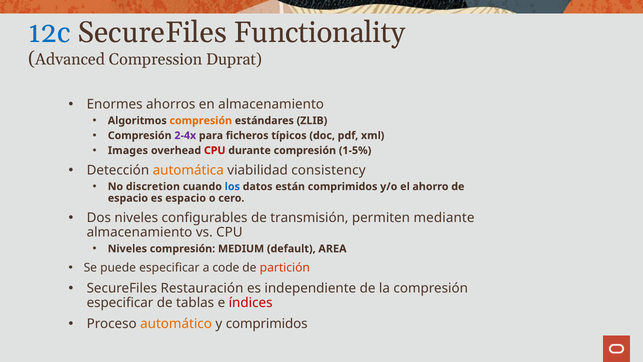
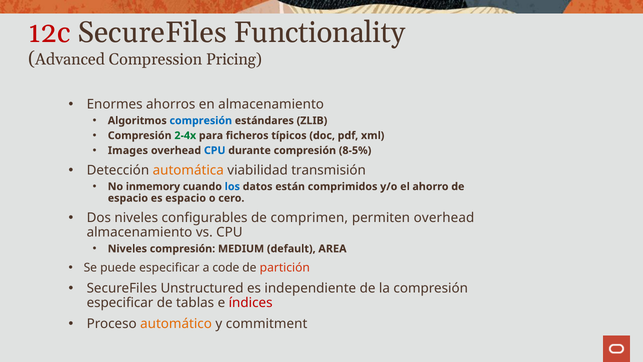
12c colour: blue -> red (49, 32)
Duprat: Duprat -> Pricing (234, 59)
compresión colour: orange -> blue (201, 121)
2-4x colour: purple -> green (185, 135)
CPU colour: red -> blue (215, 150)
1-5%: 1-5% -> 8-5% (355, 150)
consistency: consistency -> transmisión (329, 170)
discretion: discretion -> inmemory (153, 186)
transmisión: transmisión -> comprimen (309, 218)
permiten mediante: mediante -> overhead (444, 218)
Restauración: Restauración -> Unstructured (202, 288)
y comprimidos: comprimidos -> commitment (267, 324)
